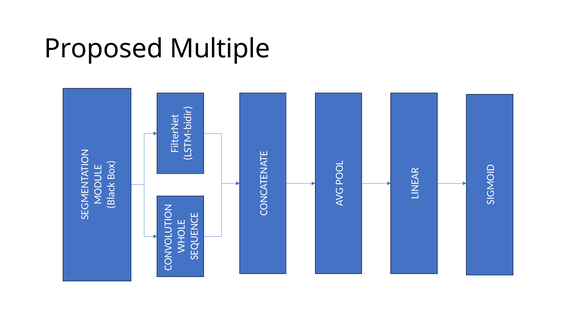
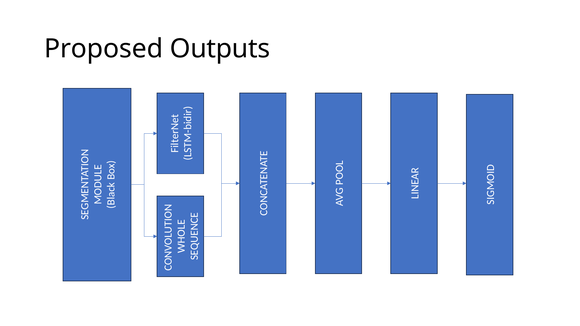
Multiple: Multiple -> Outputs (220, 49)
